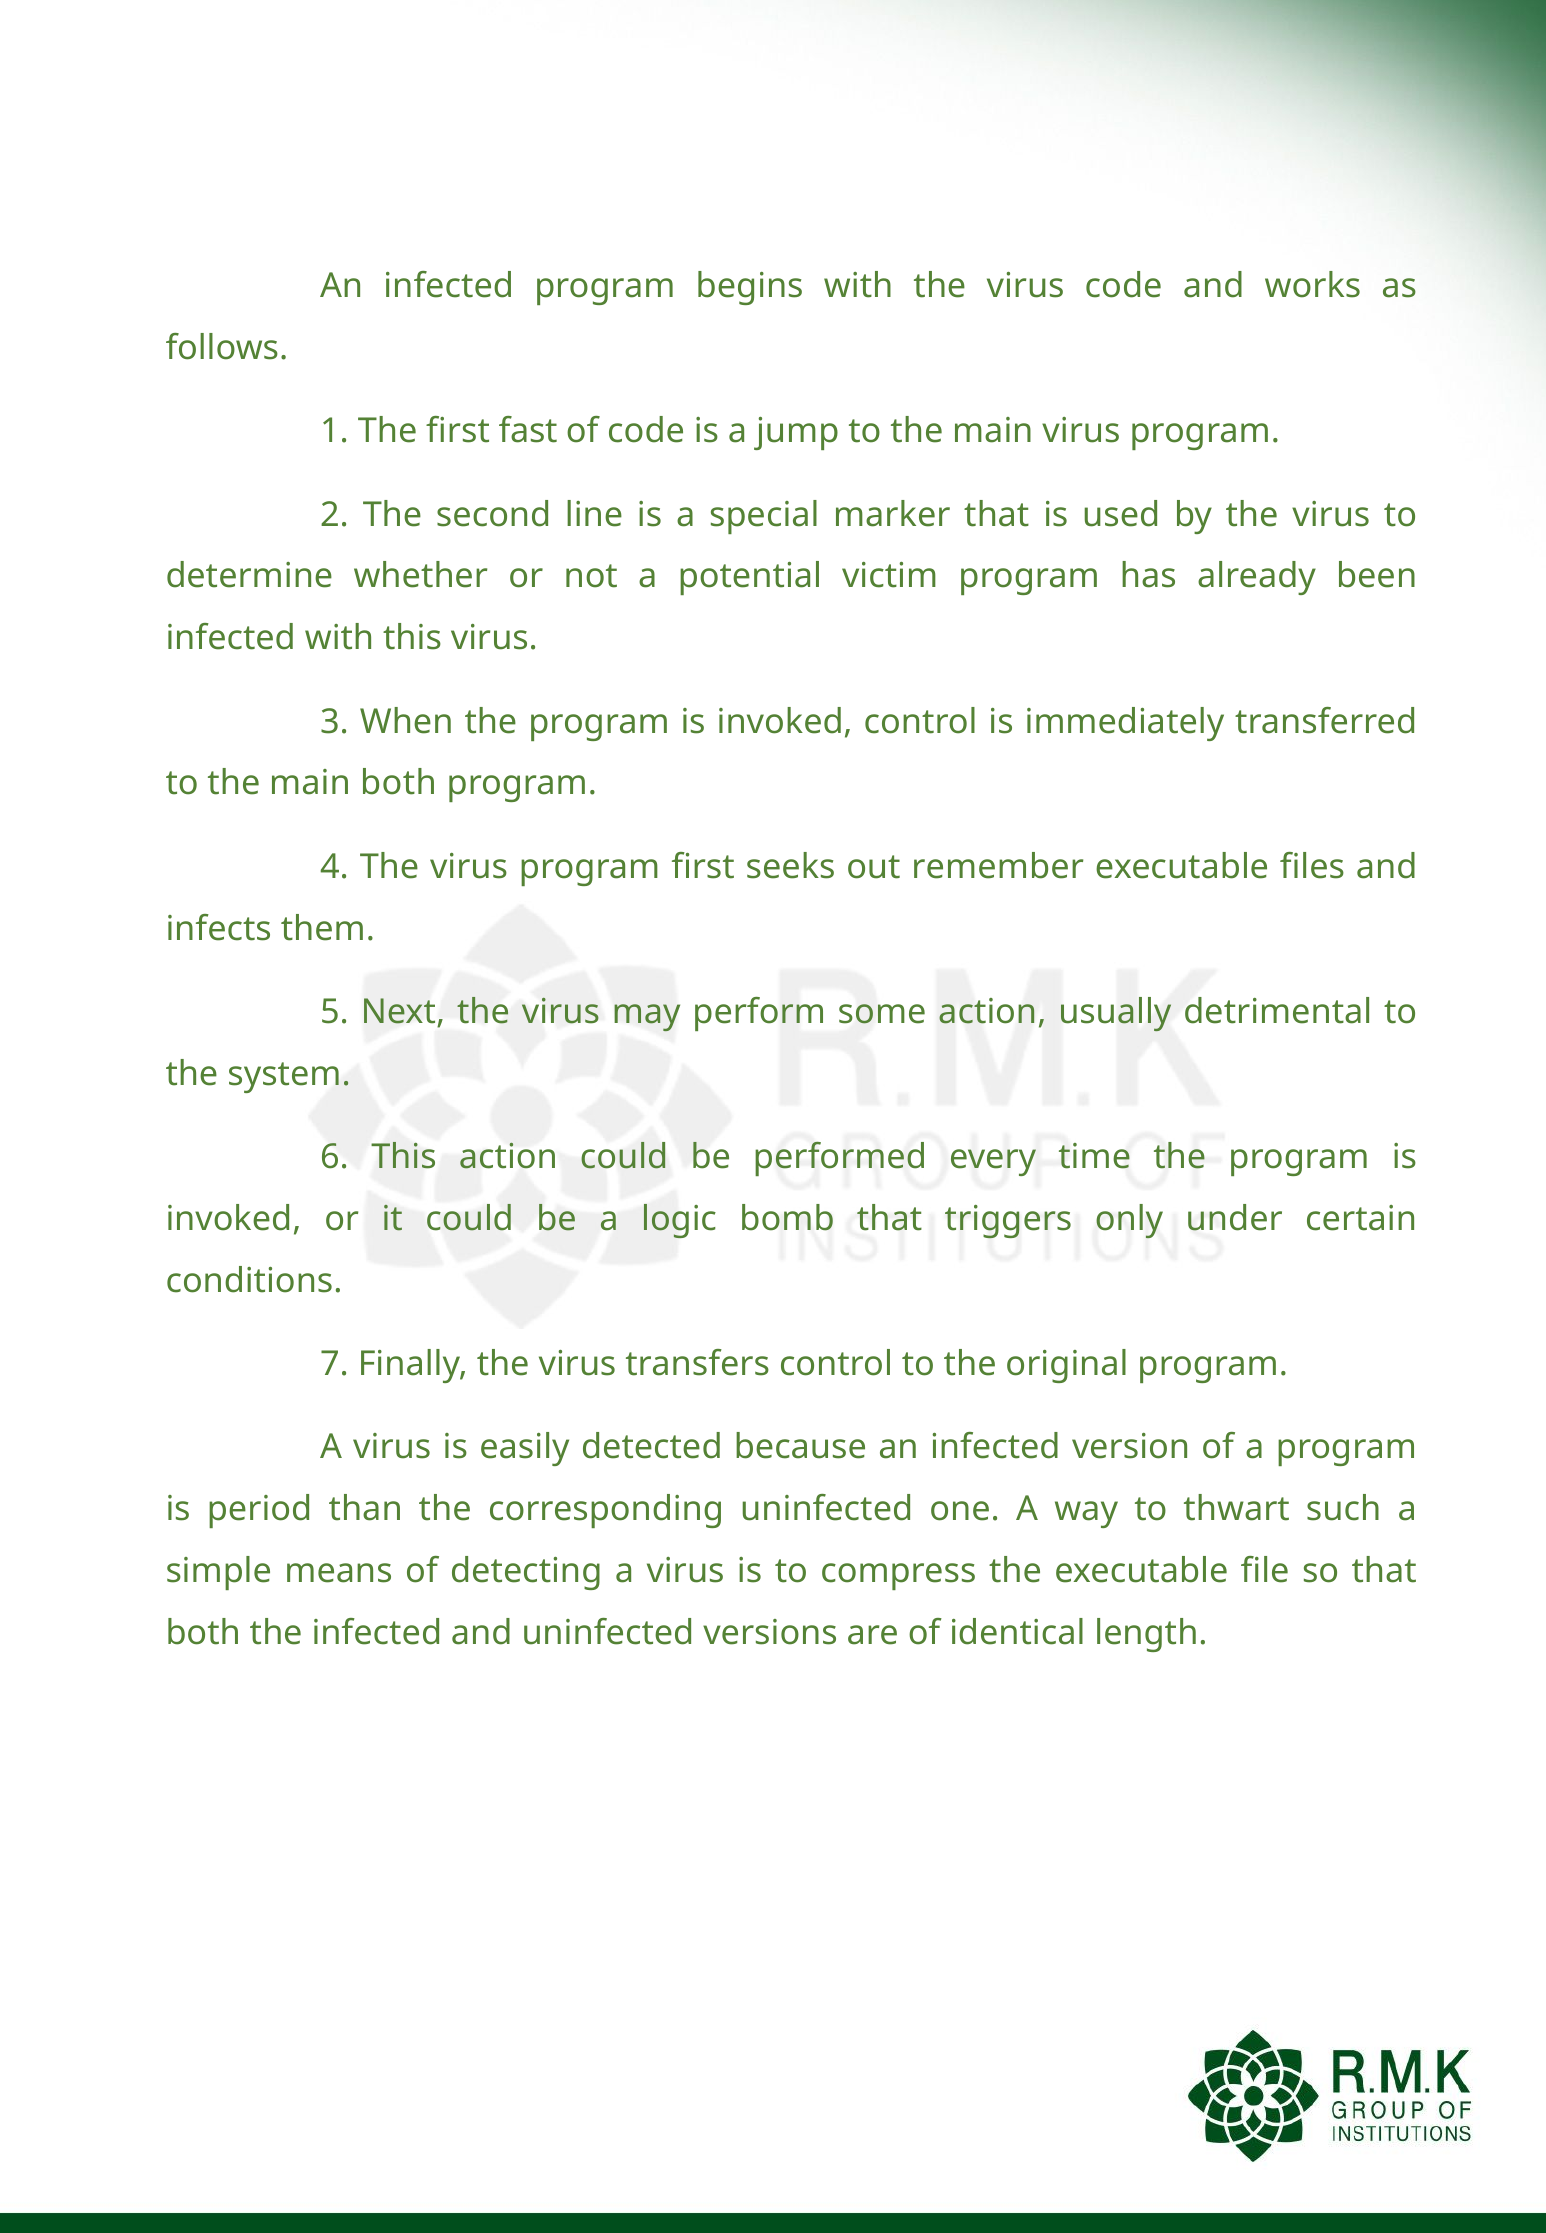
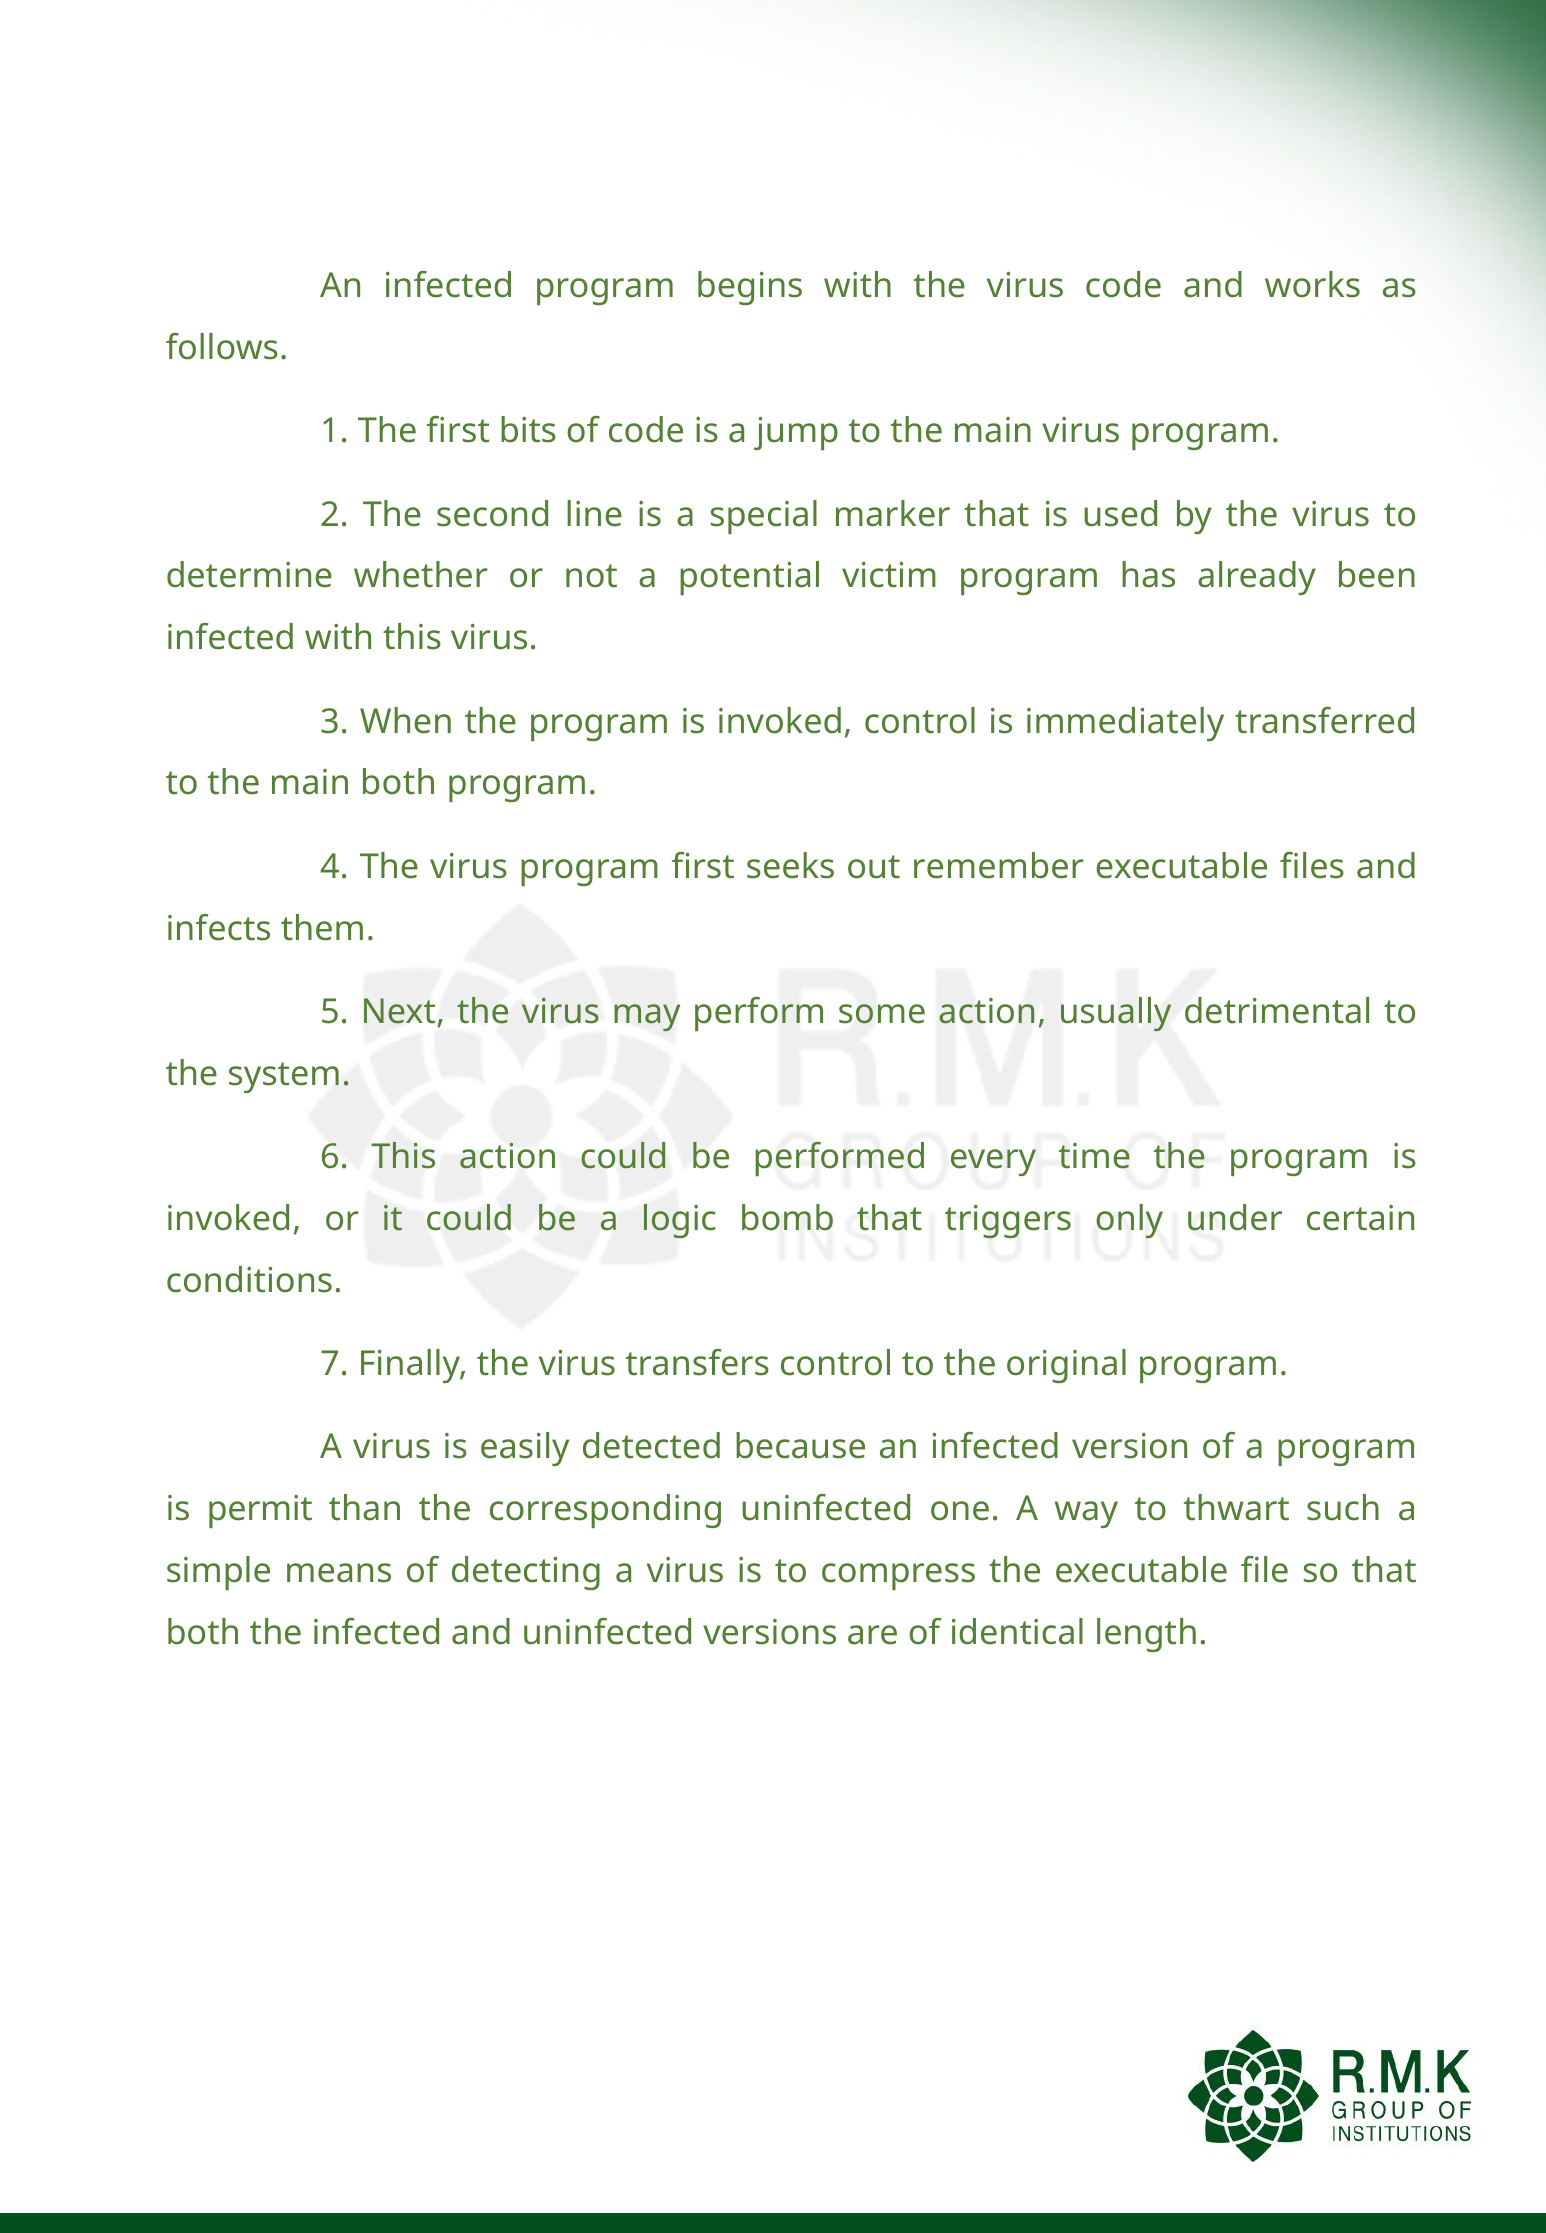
fast: fast -> bits (528, 431)
period: period -> permit (260, 1510)
